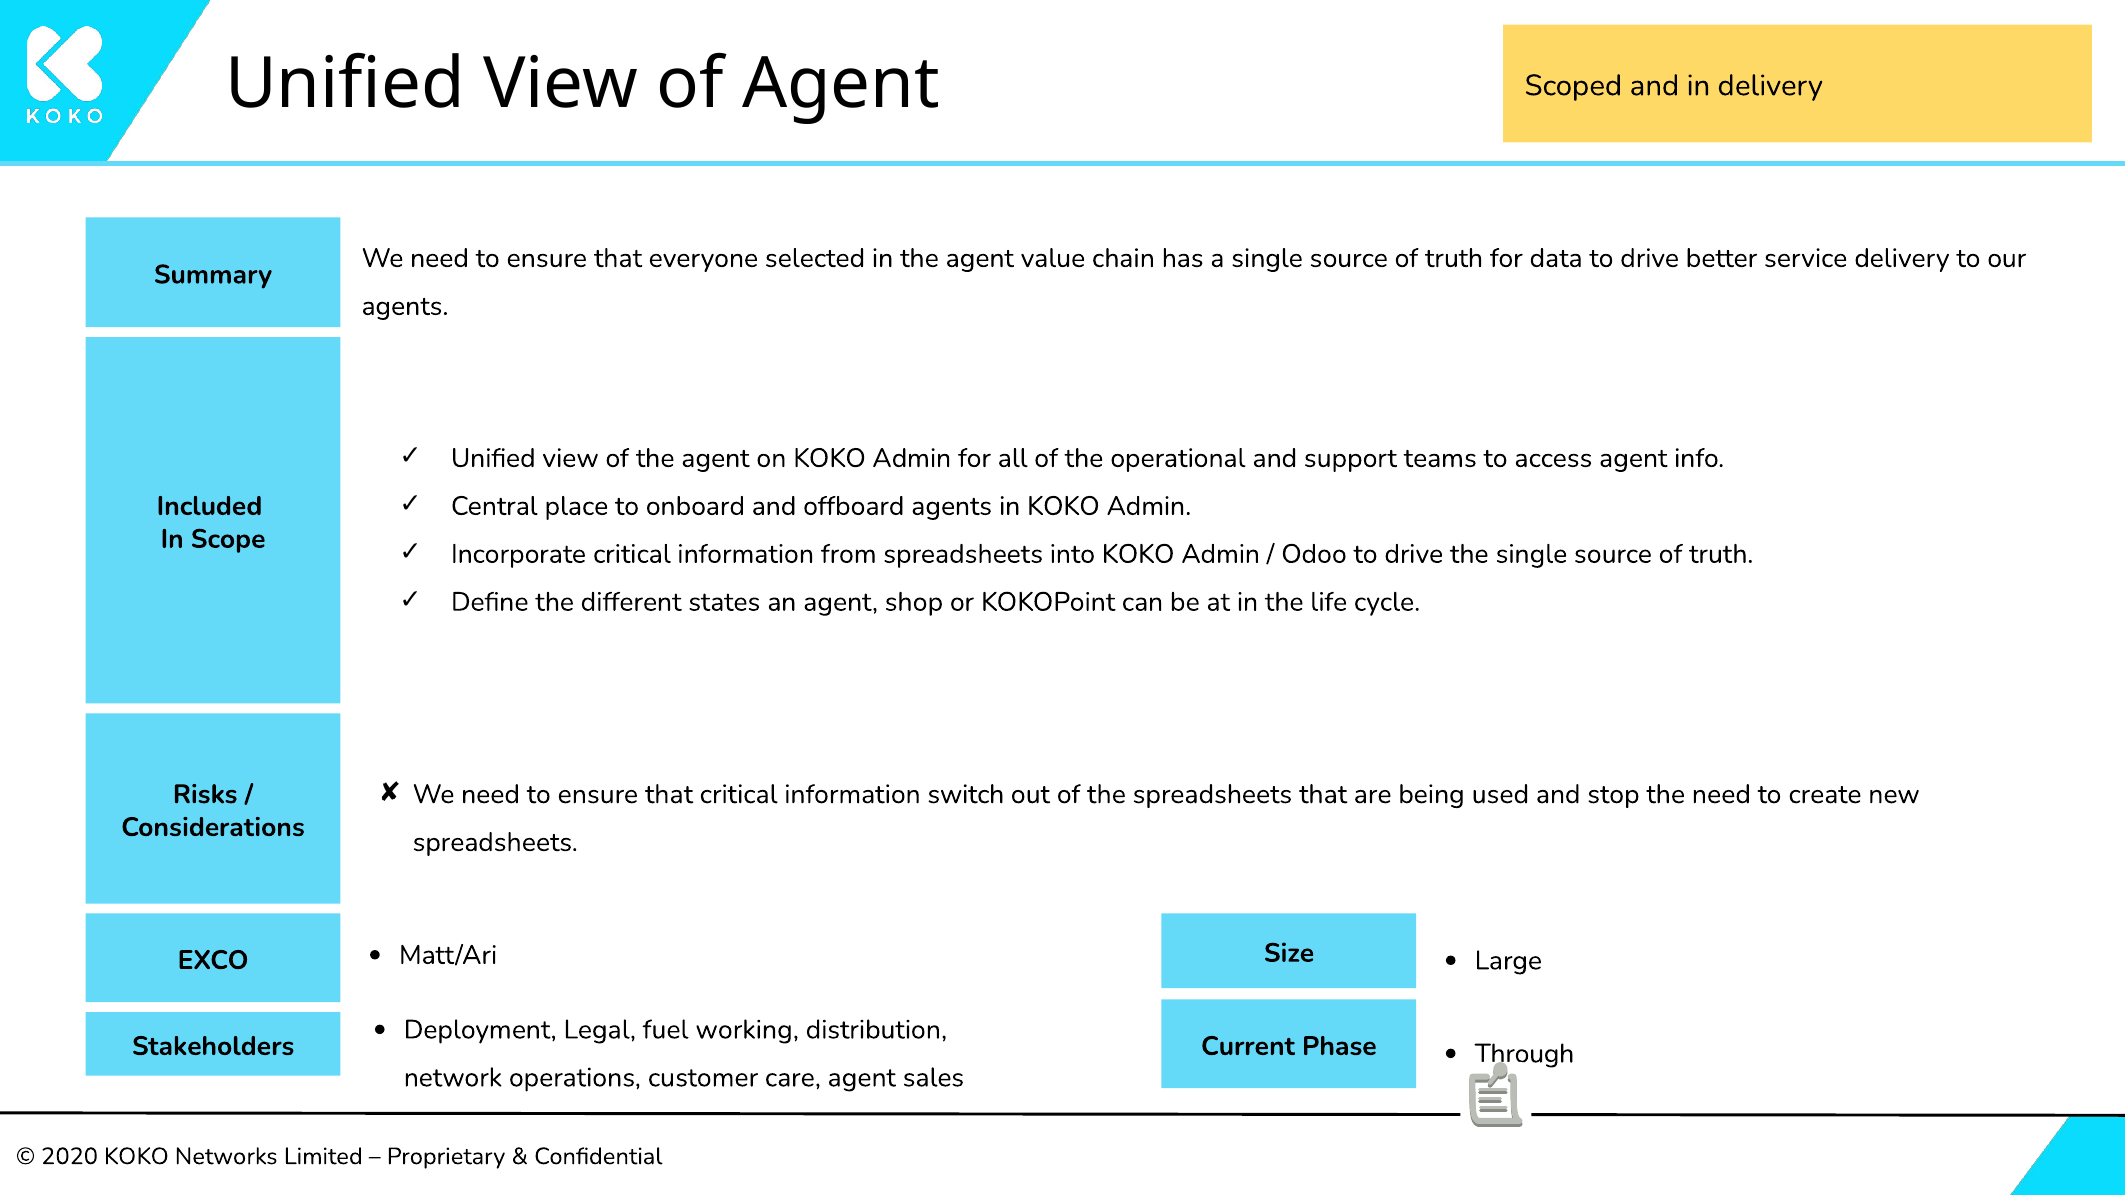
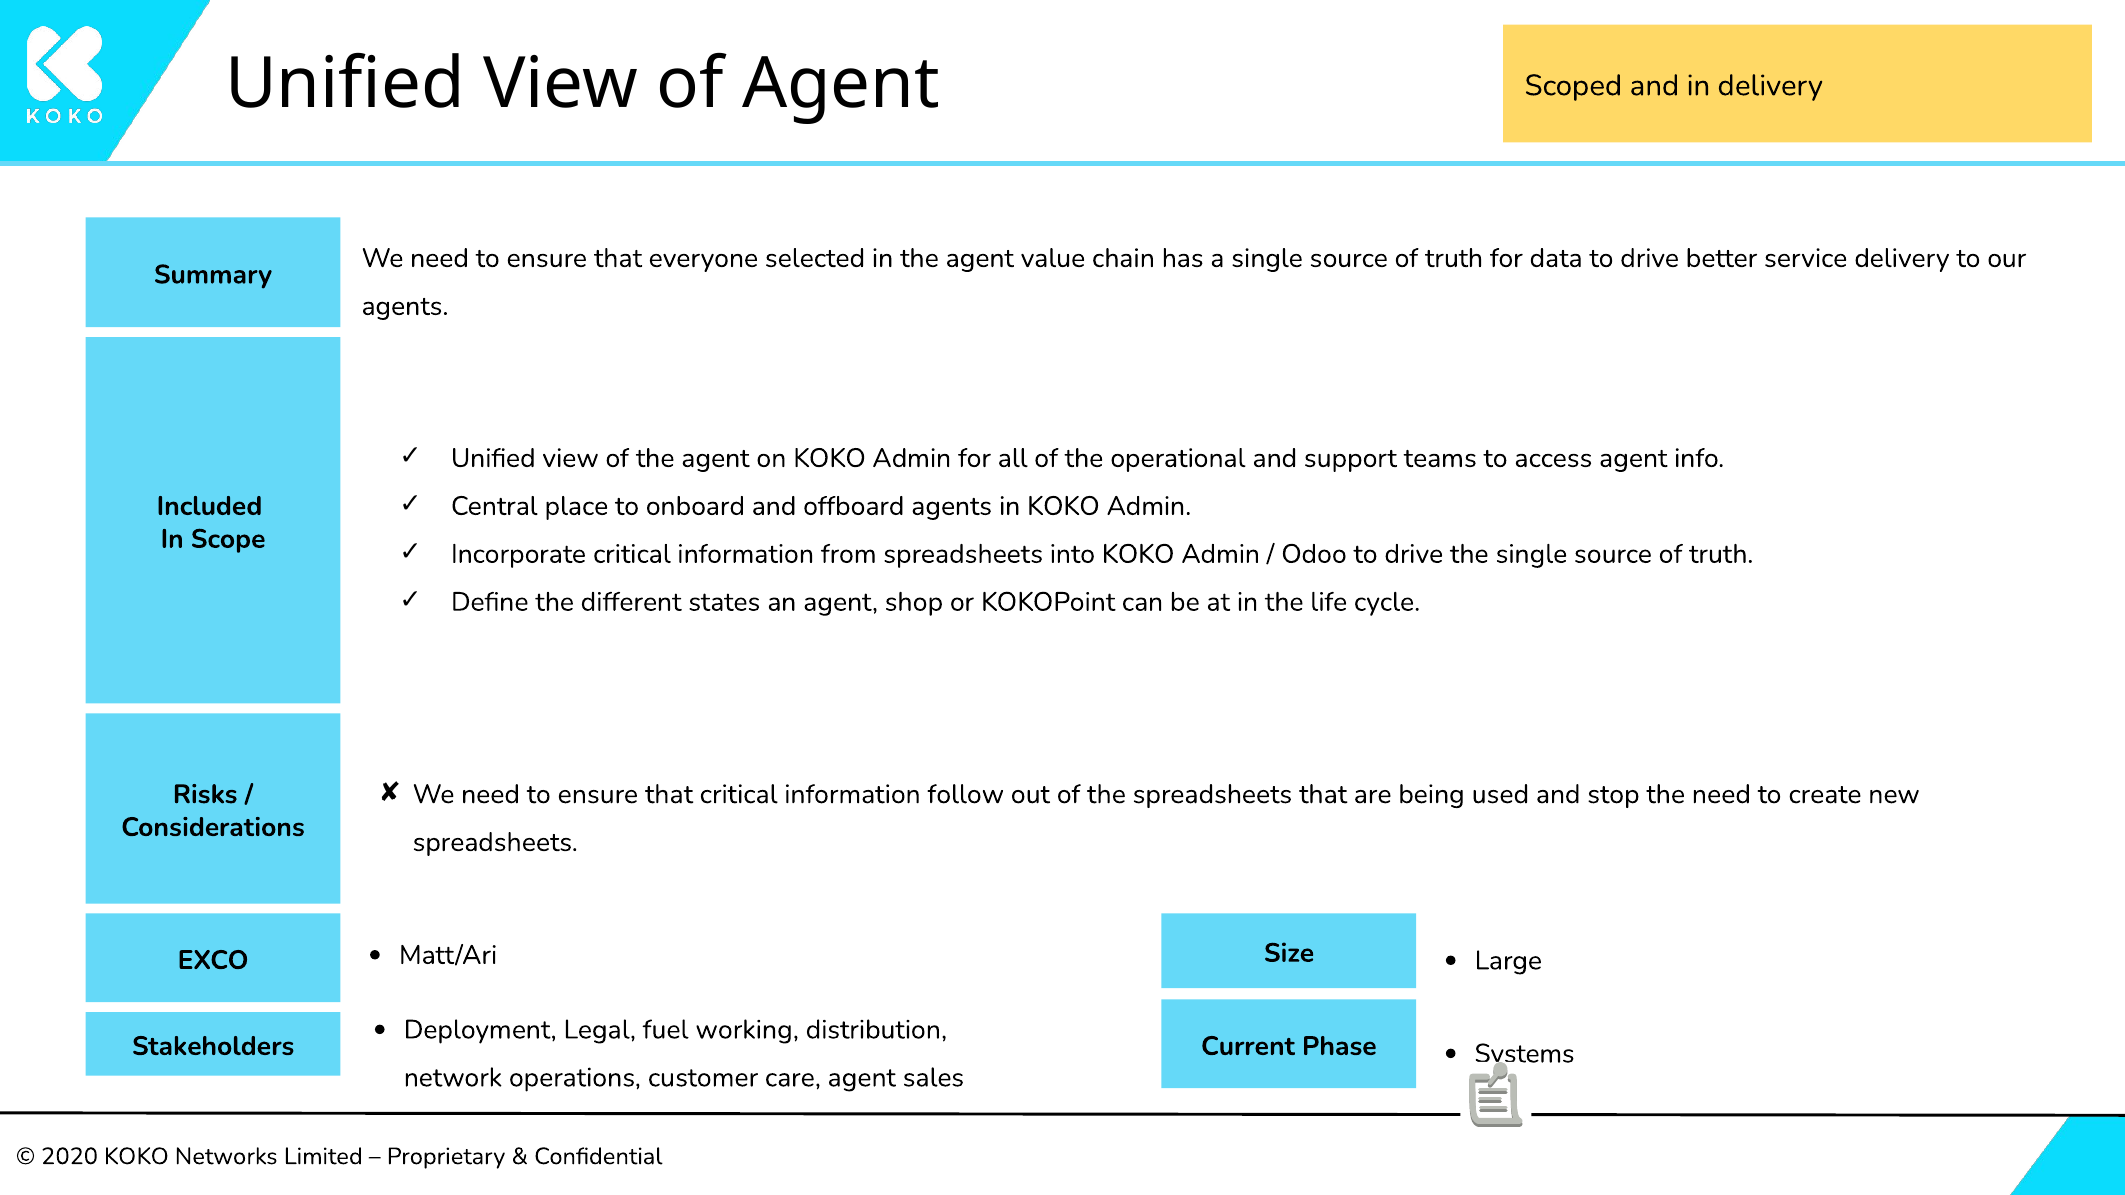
switch: switch -> follow (966, 795)
Through: Through -> Systems (1525, 1054)
